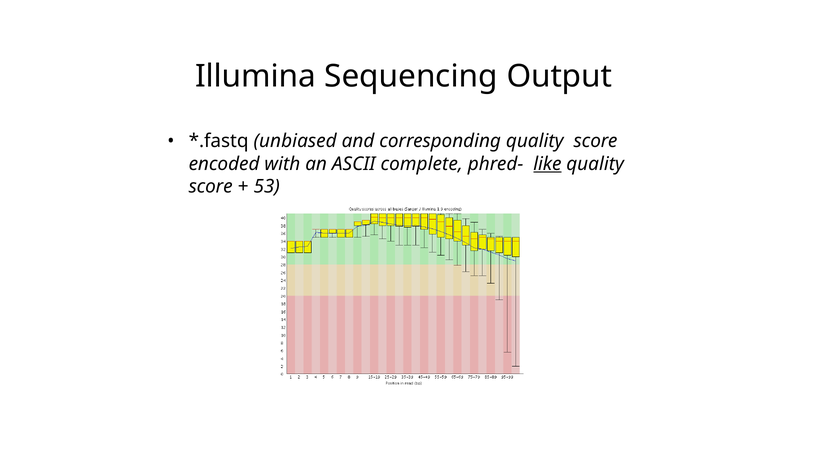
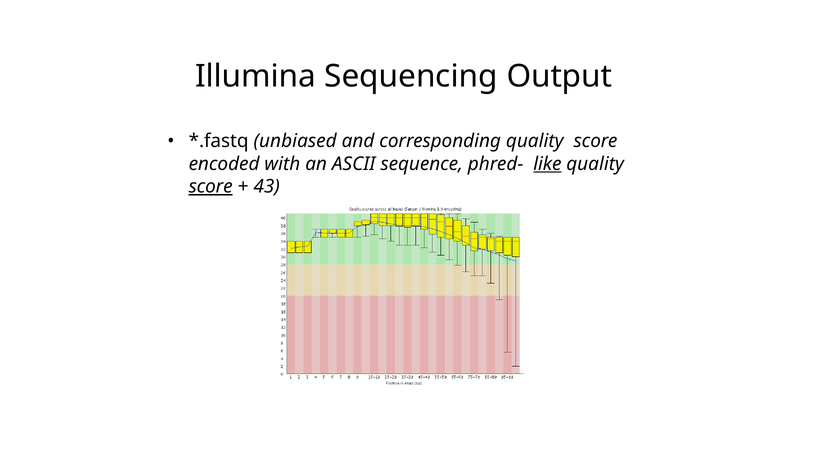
complete: complete -> sequence (422, 164)
score underline: none -> present (211, 187)
53: 53 -> 43 (267, 187)
